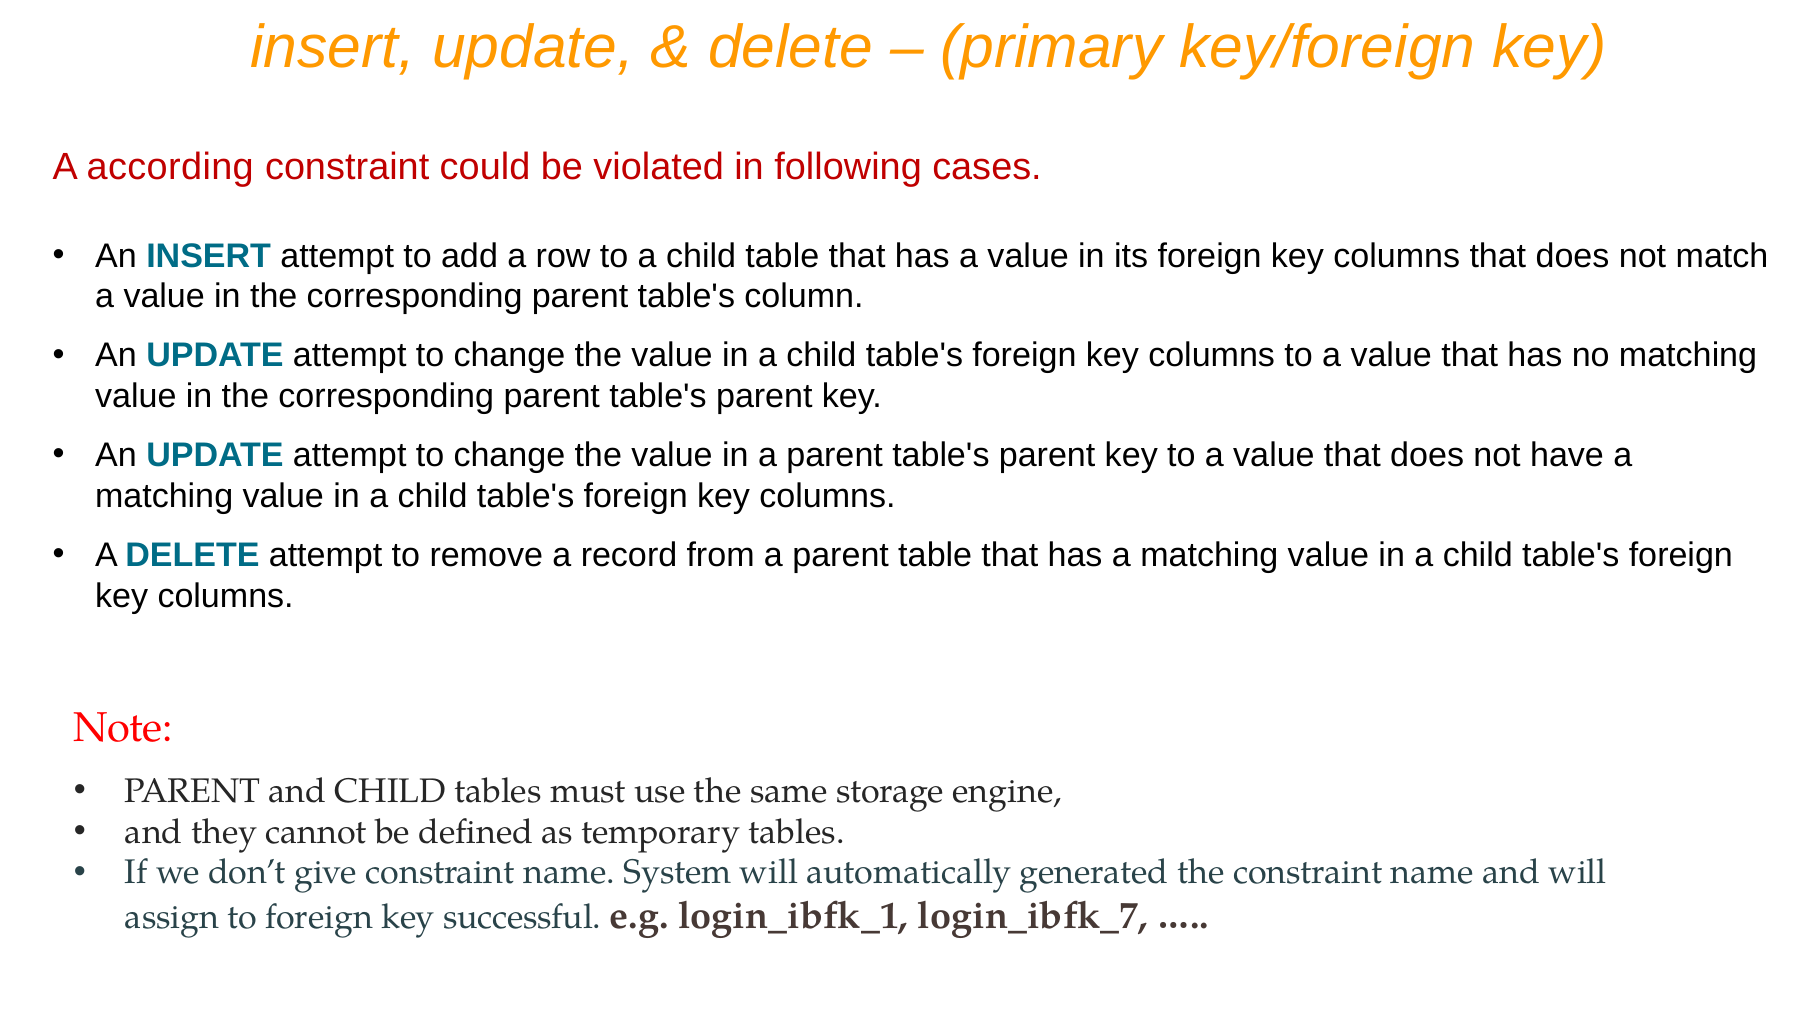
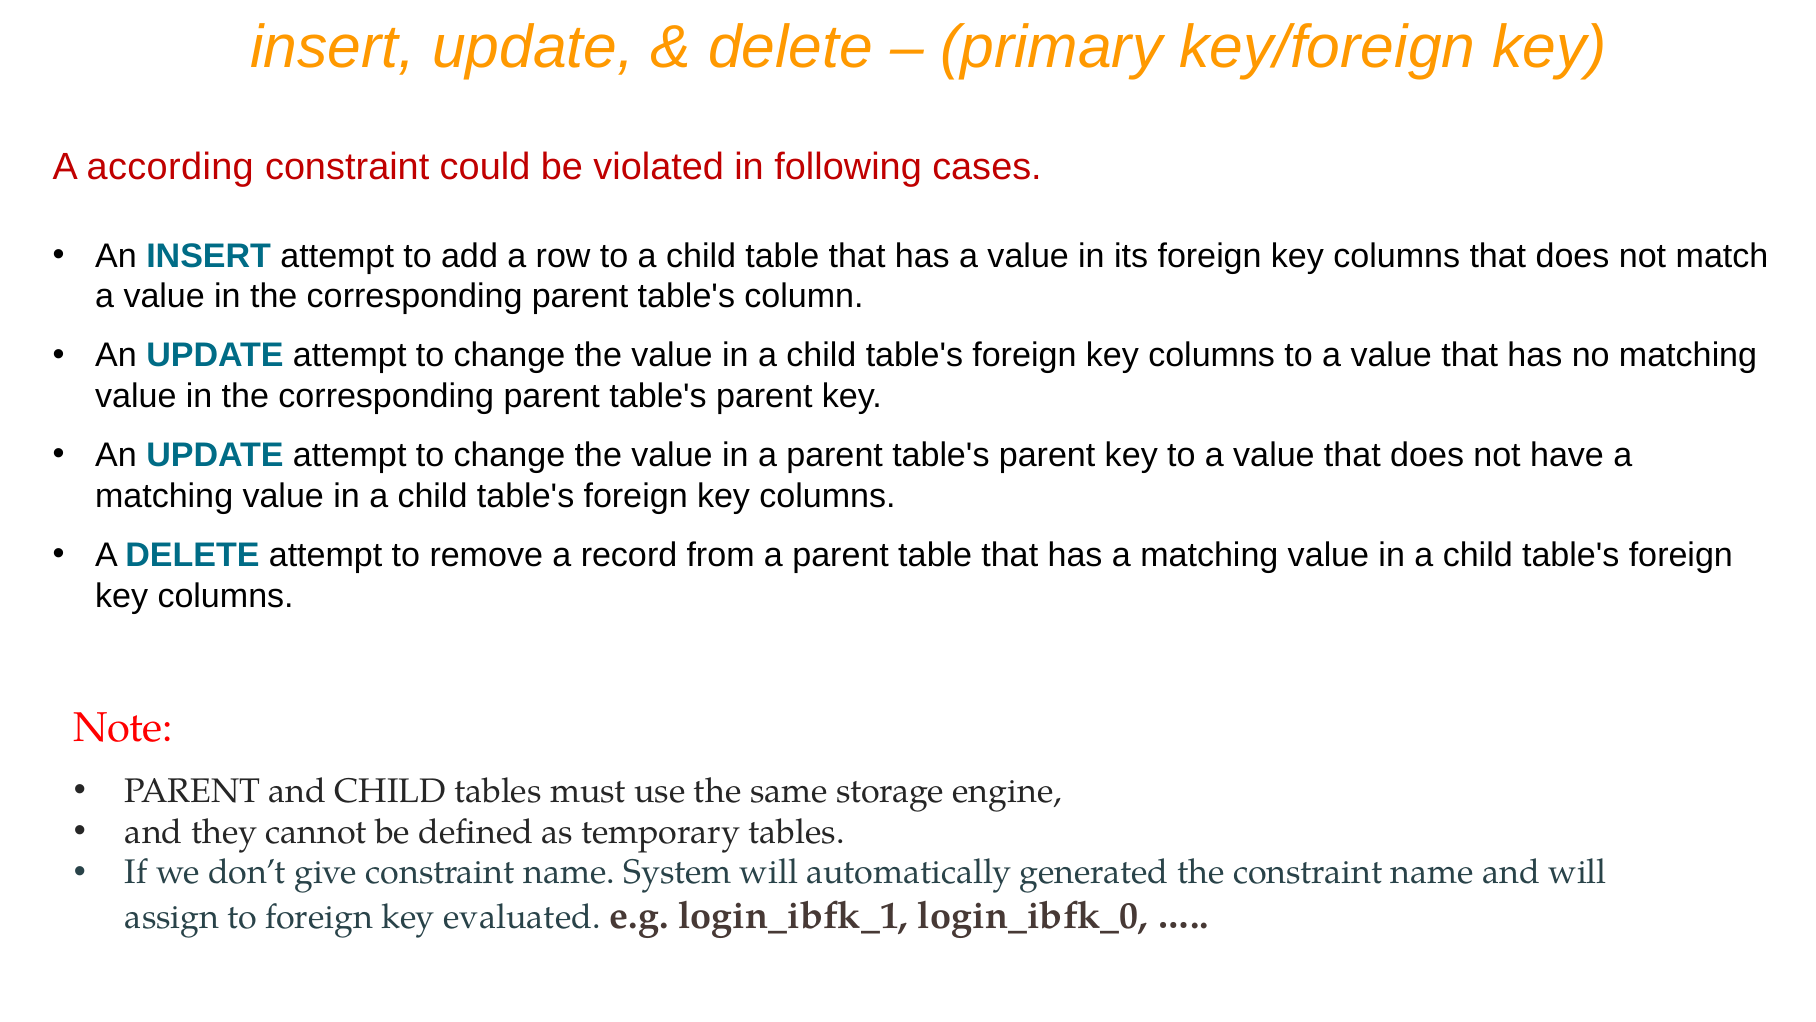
successful: successful -> evaluated (522, 917)
login_ibfk_7: login_ibfk_7 -> login_ibfk_0 (1033, 916)
